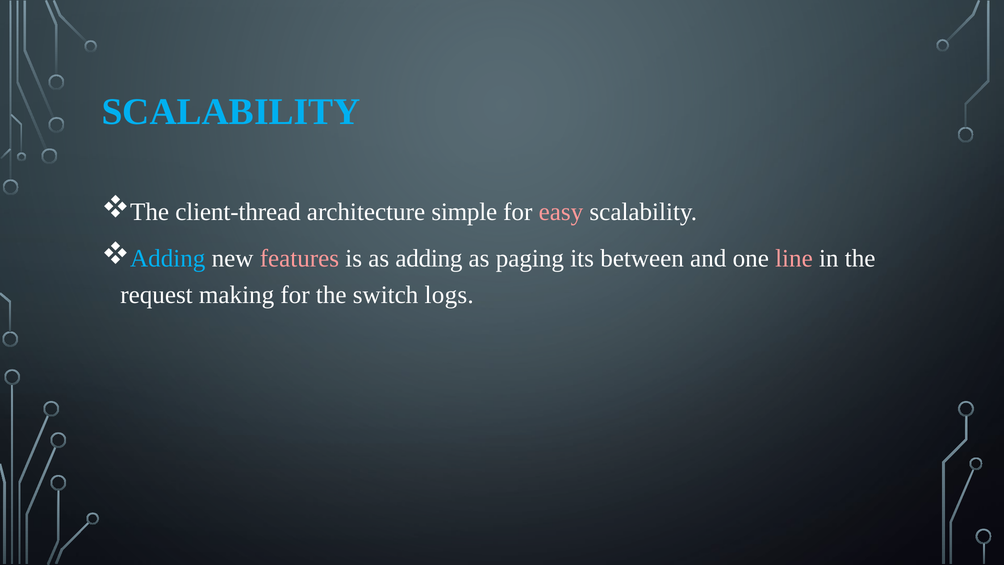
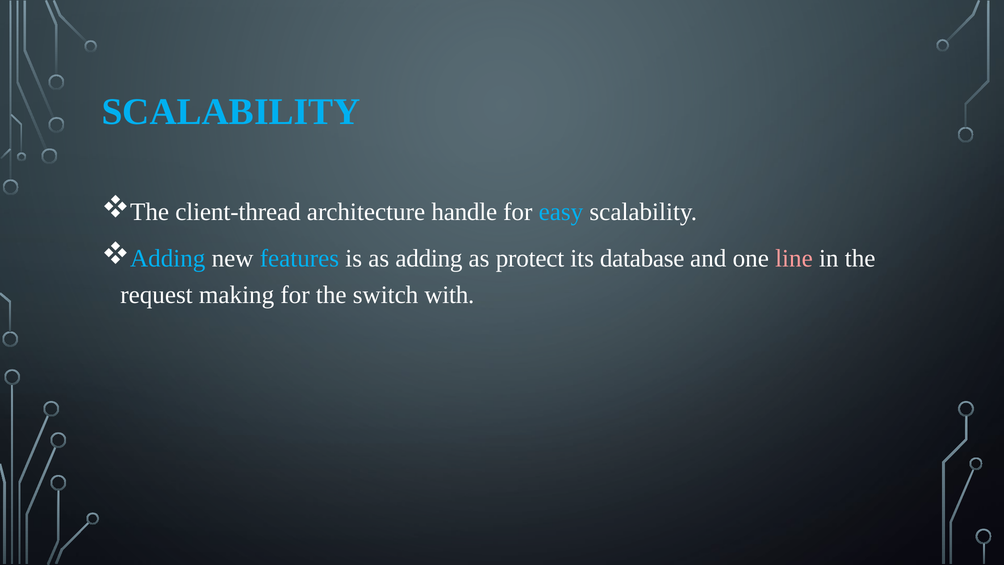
simple: simple -> handle (464, 212)
easy colour: pink -> light blue (561, 212)
features colour: pink -> light blue (299, 258)
paging: paging -> protect (530, 258)
between: between -> database (642, 258)
logs: logs -> with (449, 295)
